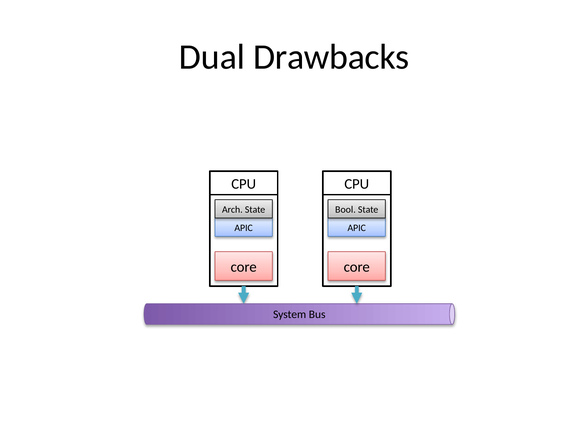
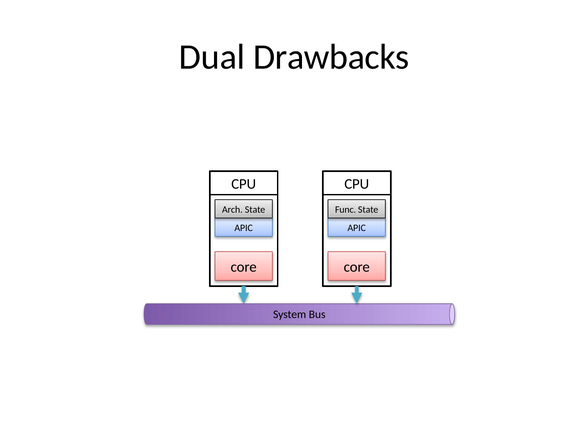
Bool: Bool -> Func (346, 210)
